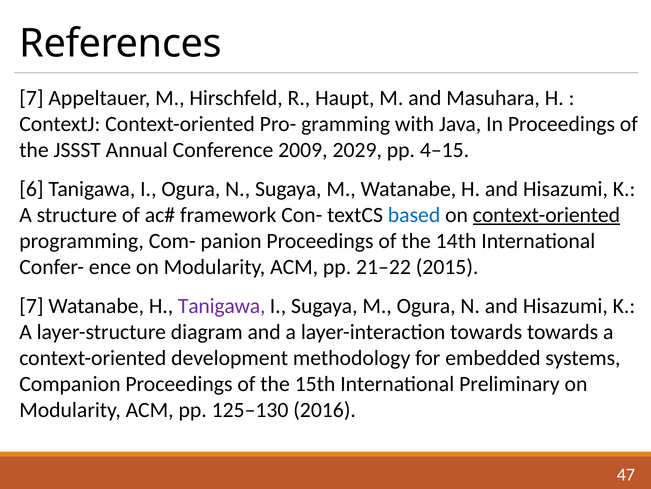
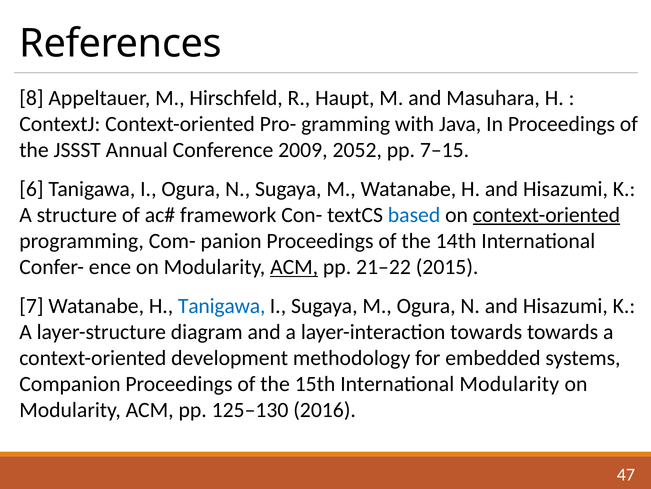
7: 7 -> 8 (31, 98)
2029: 2029 -> 2052 (357, 150)
4–15: 4–15 -> 7–15 (445, 150)
ACM underline: none -> present (294, 267)
Tanigawa colour: purple -> blue (222, 305)
International Preliminary: Preliminary -> Modularity (509, 384)
